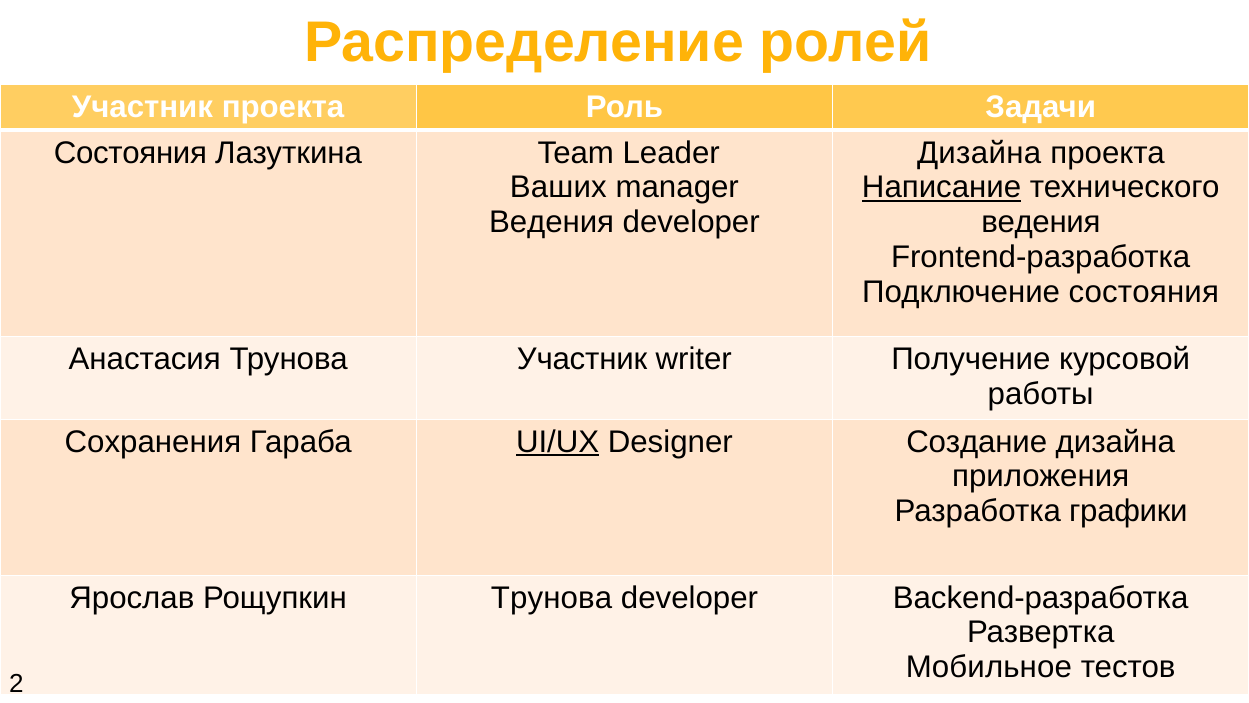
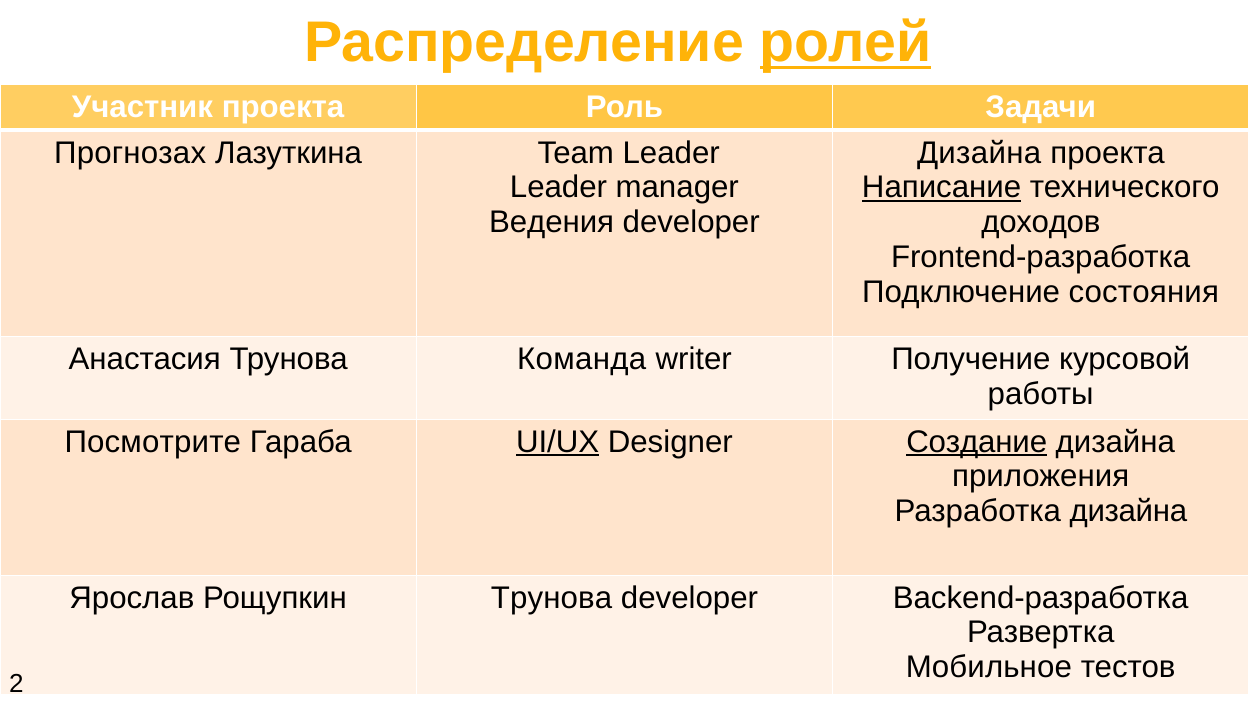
ролей underline: none -> present (846, 43)
Состояния: Состояния -> Прогнозах (130, 153)
Ваших: Ваших -> Leader (558, 187)
ведения: ведения -> доходов (1041, 222)
Трунова Участник: Участник -> Команда (582, 359)
Сохранения: Сохранения -> Посмотрите (153, 441)
Создание underline: none -> present (977, 441)
Разработка графики: графики -> дизайна (1128, 511)
